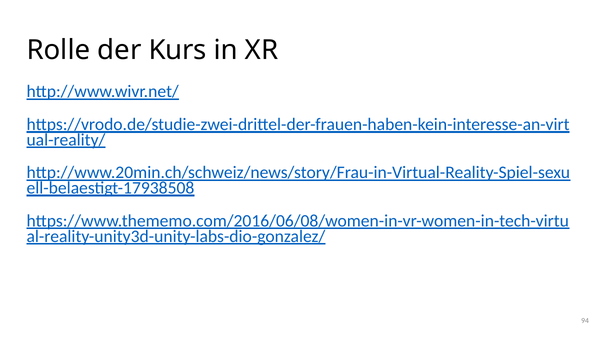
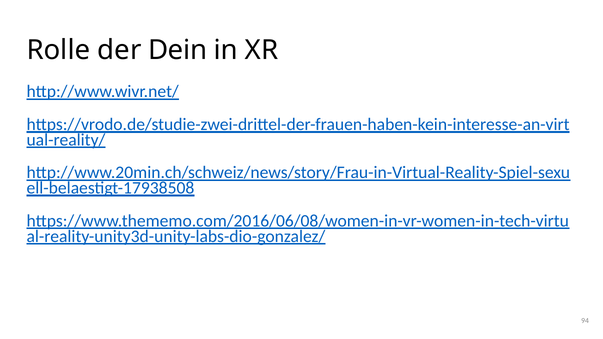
Kurs: Kurs -> Dein (178, 50)
